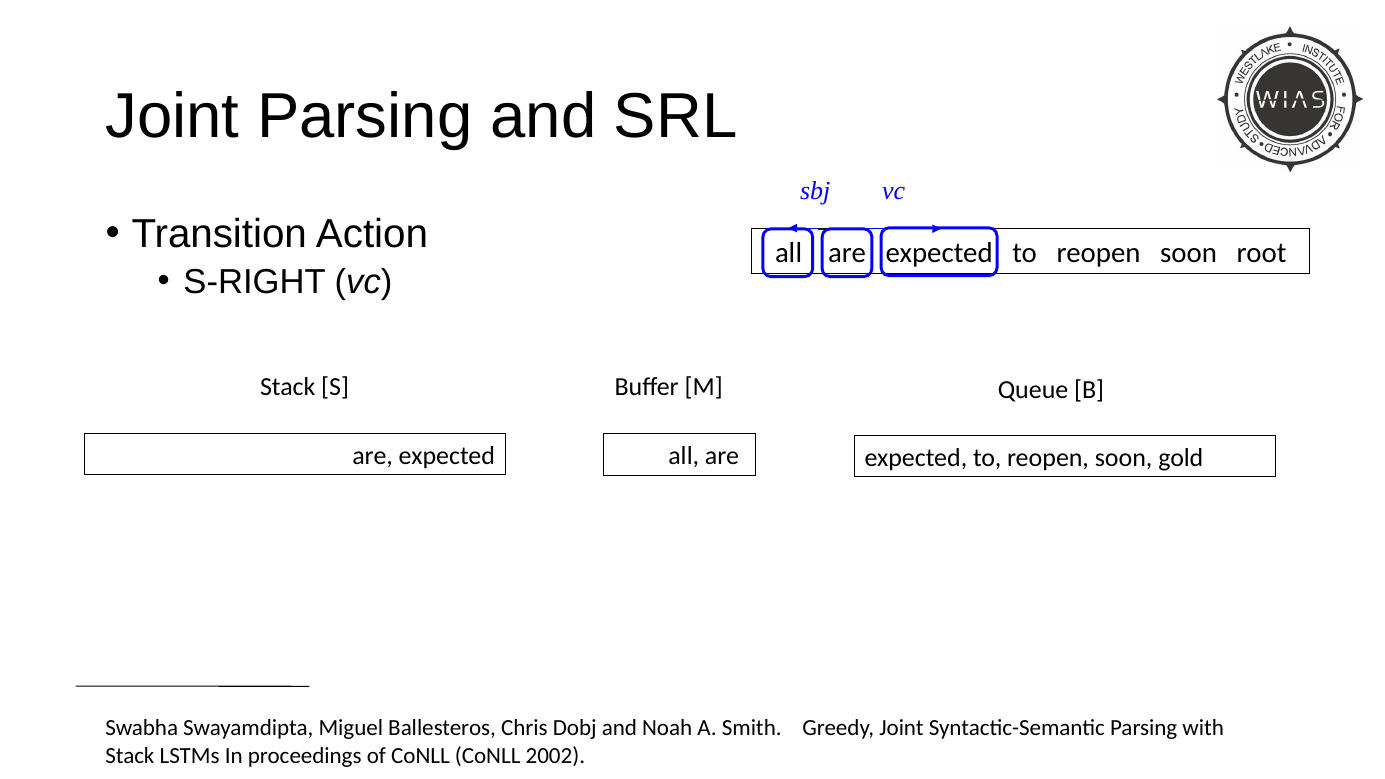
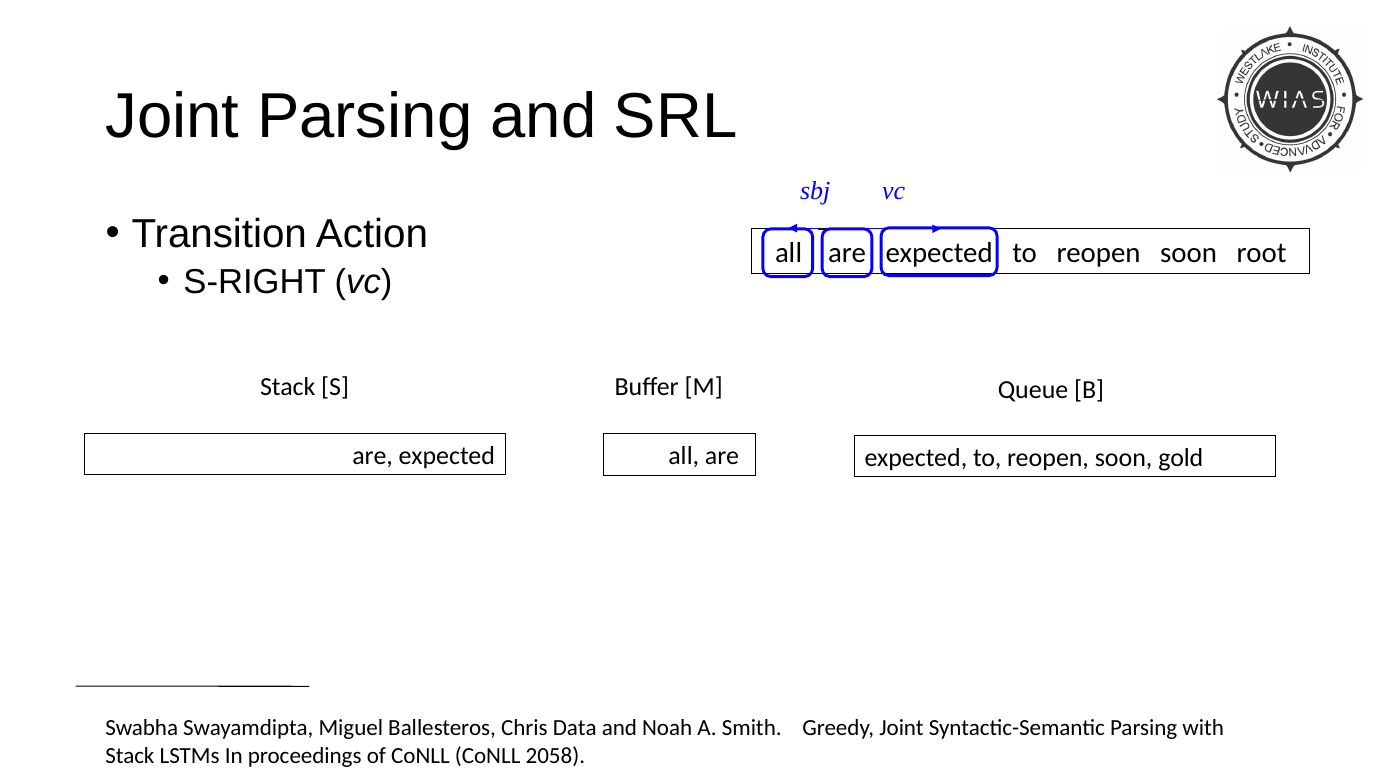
Dobj: Dobj -> Data (575, 728)
2002: 2002 -> 2058 (555, 756)
